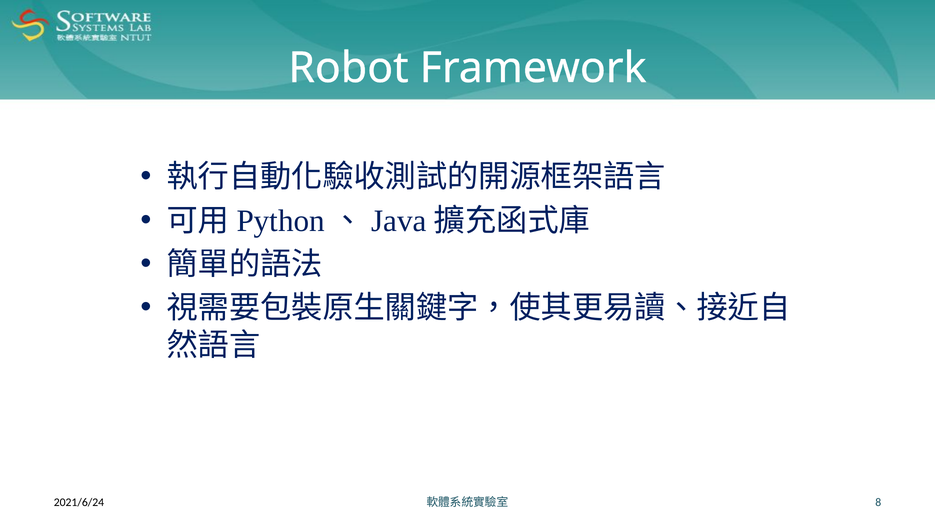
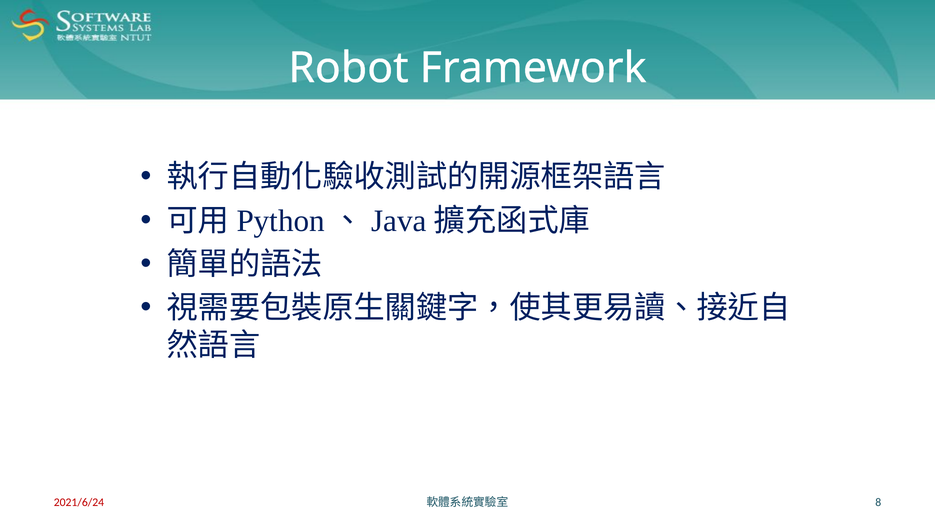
2021/6/24 colour: black -> red (79, 502)
